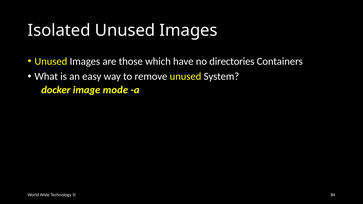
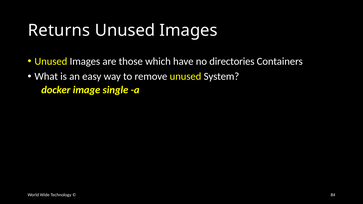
Isolated: Isolated -> Returns (59, 30)
mode: mode -> single (115, 90)
